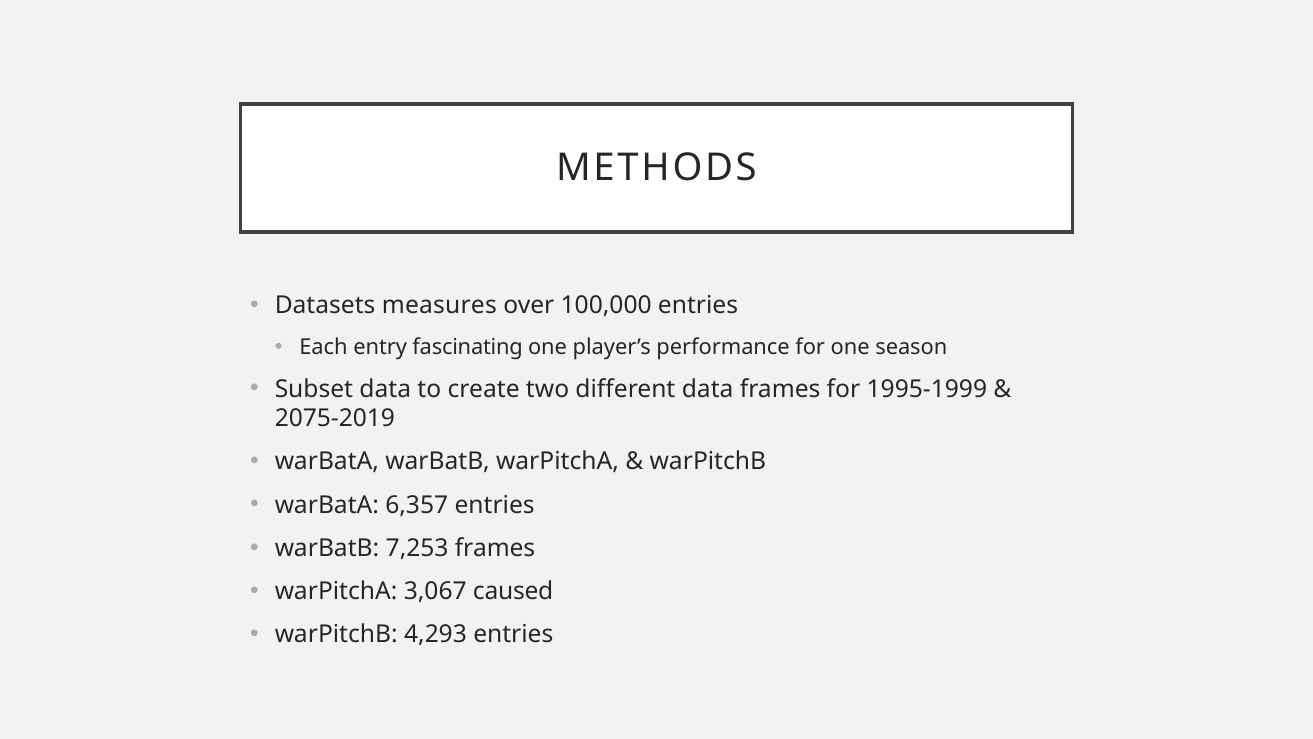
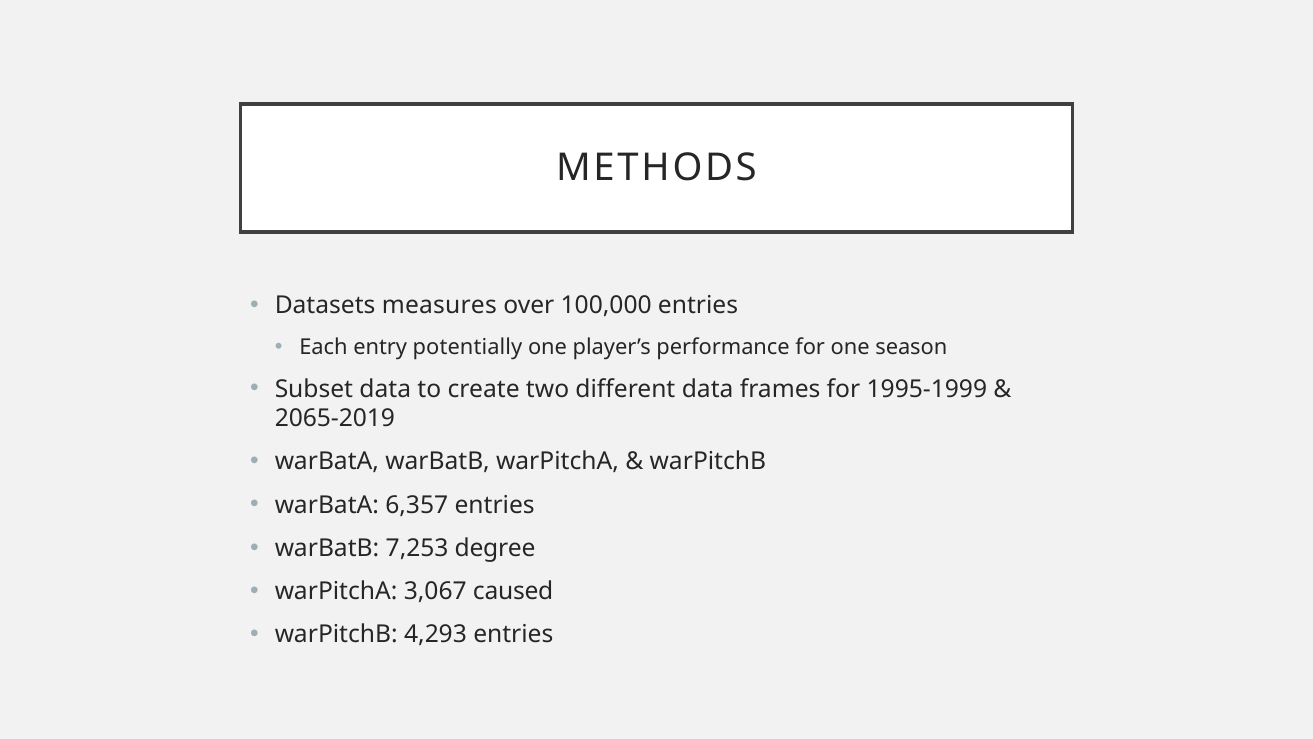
fascinating: fascinating -> potentially (467, 347)
2075-2019: 2075-2019 -> 2065-2019 (335, 418)
7,253 frames: frames -> degree (495, 548)
